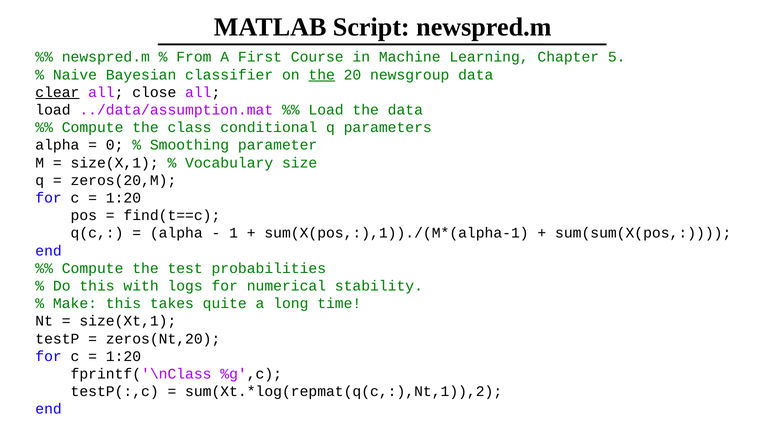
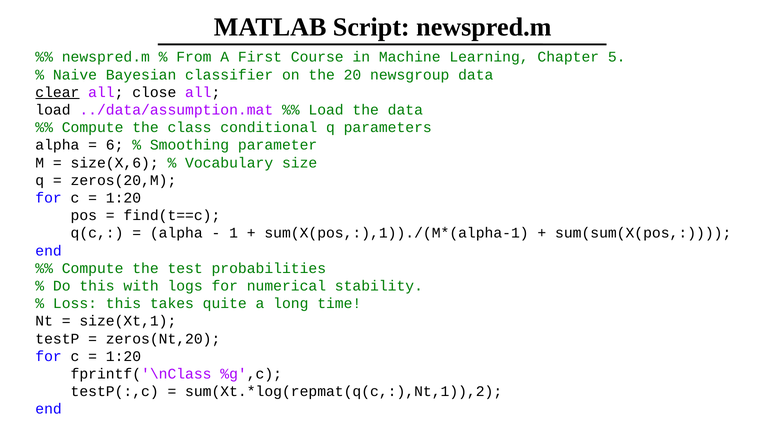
the underline: present -> none (322, 75)
0: 0 -> 6 (115, 145)
size(X,1: size(X,1 -> size(X,6 (115, 163)
Make: Make -> Loss (75, 304)
